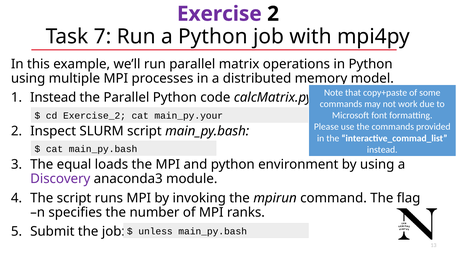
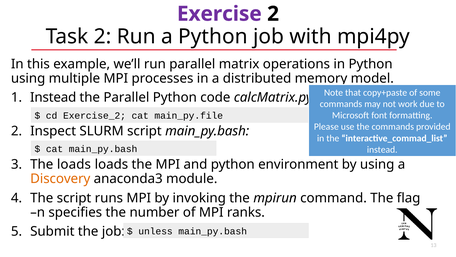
Task 7: 7 -> 2 (103, 36)
main_py.your: main_py.your -> main_py.file (189, 115)
The equal: equal -> loads (74, 164)
Discovery colour: purple -> orange (60, 178)
